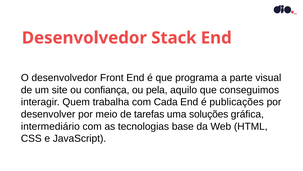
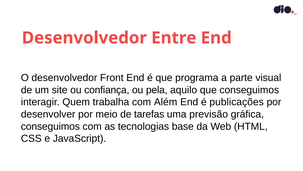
Stack: Stack -> Entre (174, 38)
Cada: Cada -> Além (166, 102)
soluções: soluções -> previsão (209, 114)
intermediário: intermediário -> conseguimos (50, 126)
